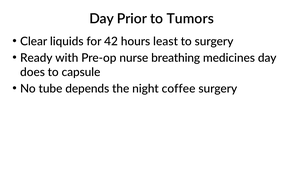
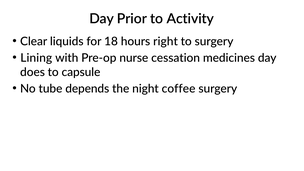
Tumors: Tumors -> Activity (190, 19)
42: 42 -> 18 (111, 41)
least: least -> right (166, 41)
Ready: Ready -> Lining (36, 58)
breathing: breathing -> cessation (176, 58)
